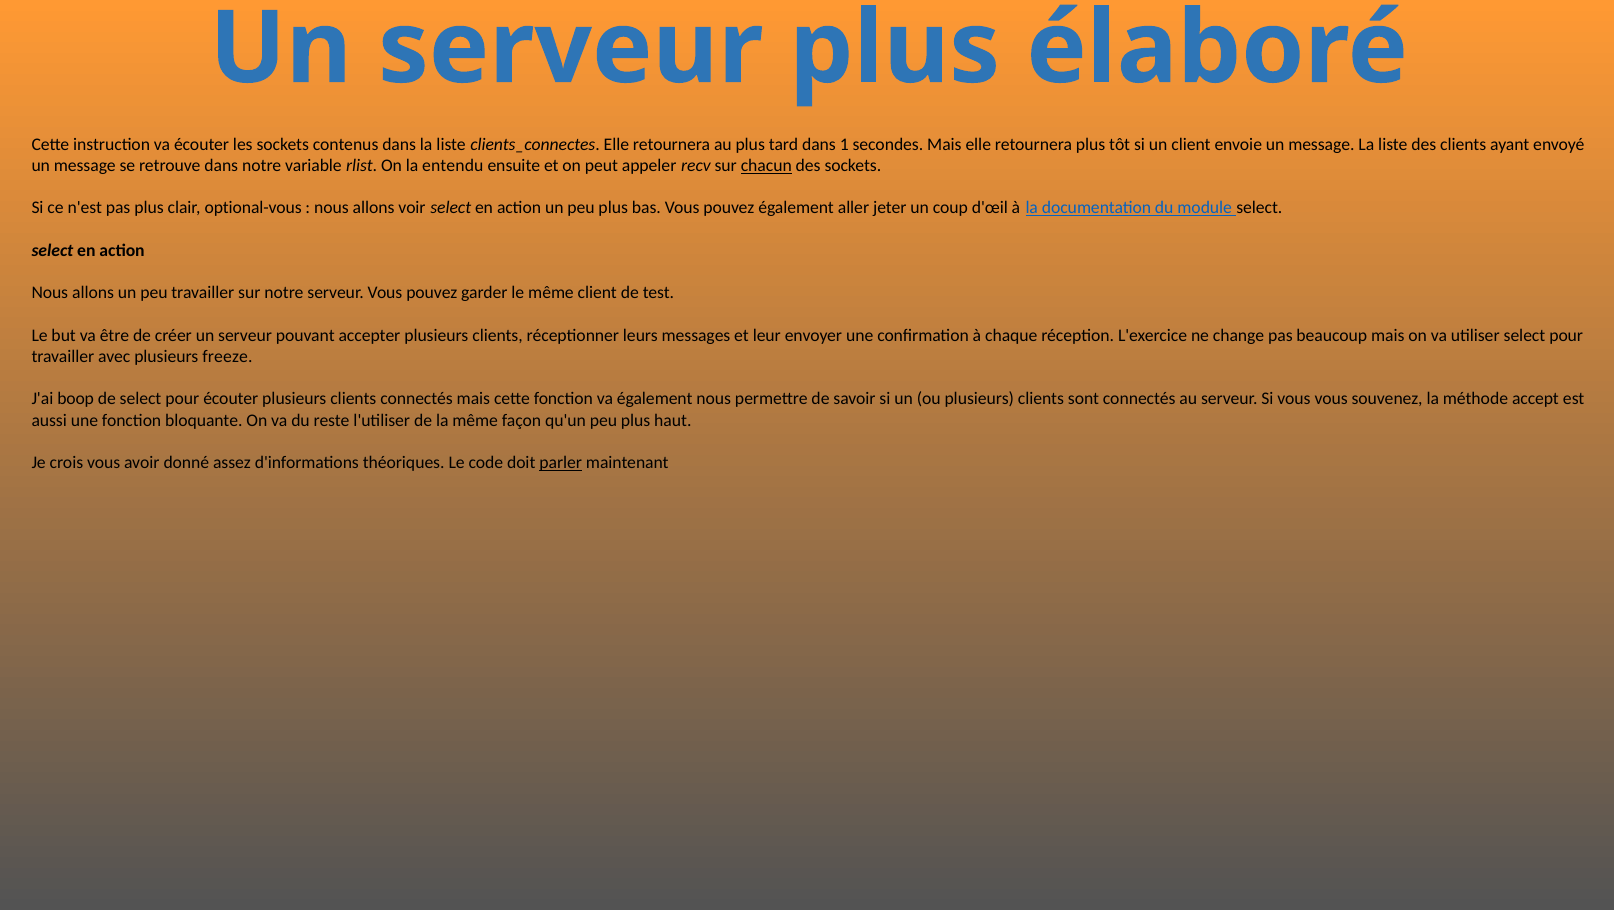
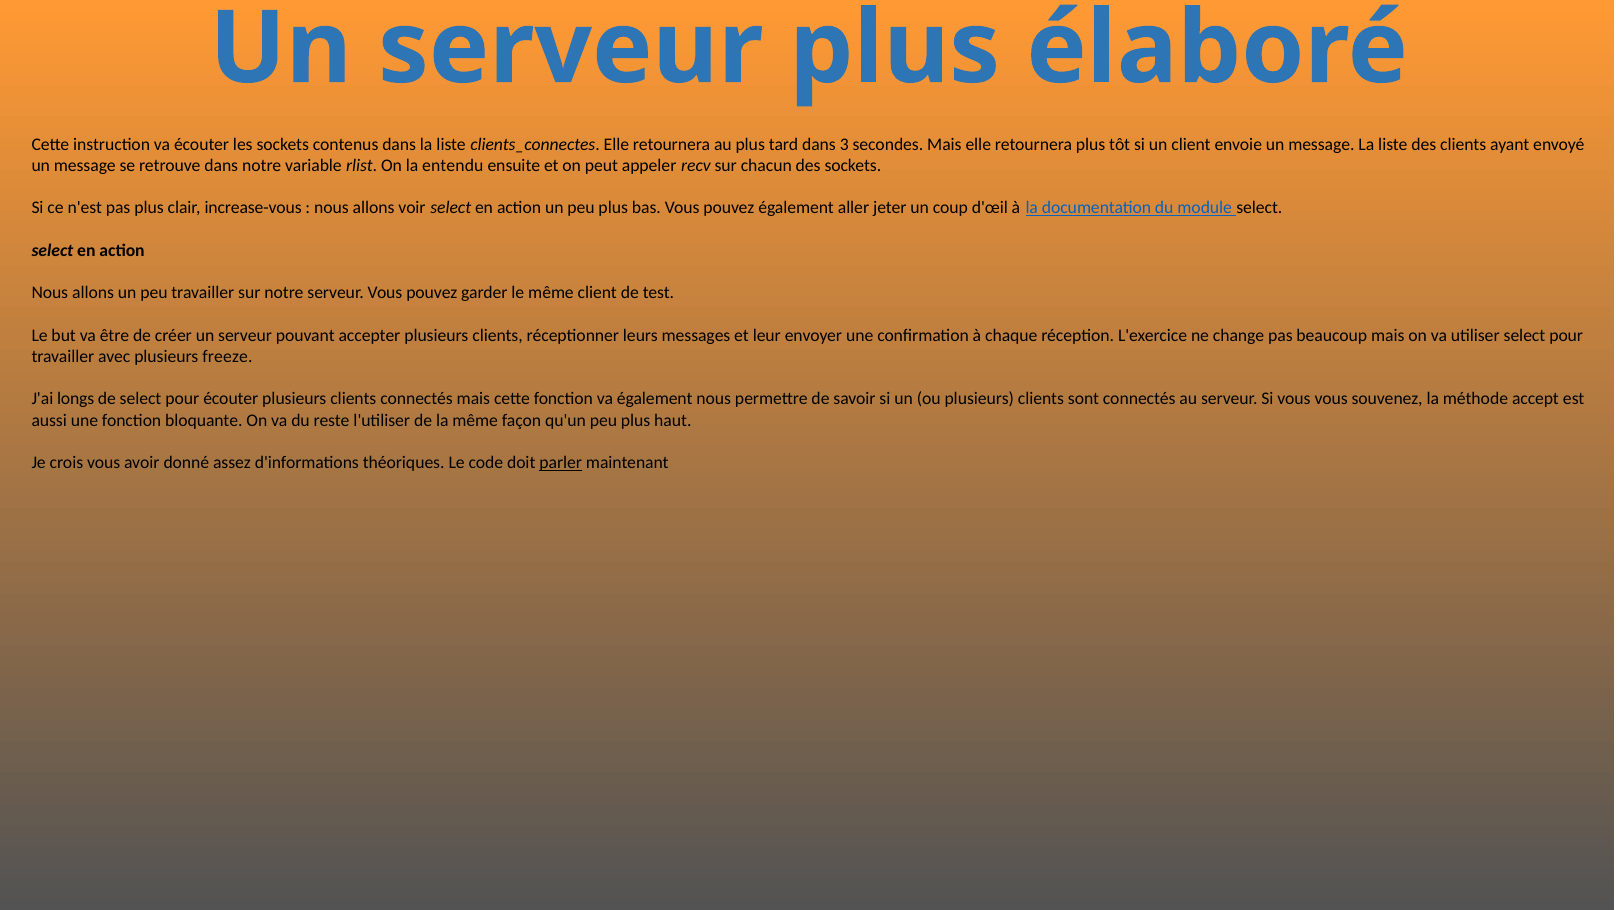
1: 1 -> 3 (844, 144)
chacun underline: present -> none (766, 166)
optional-vous: optional-vous -> increase-vous (253, 208)
boop: boop -> longs (76, 399)
